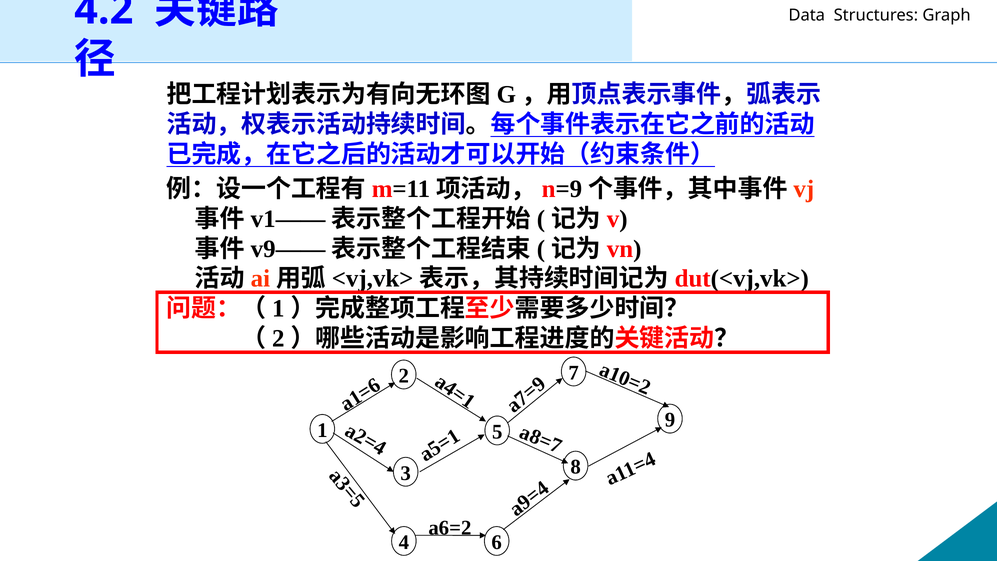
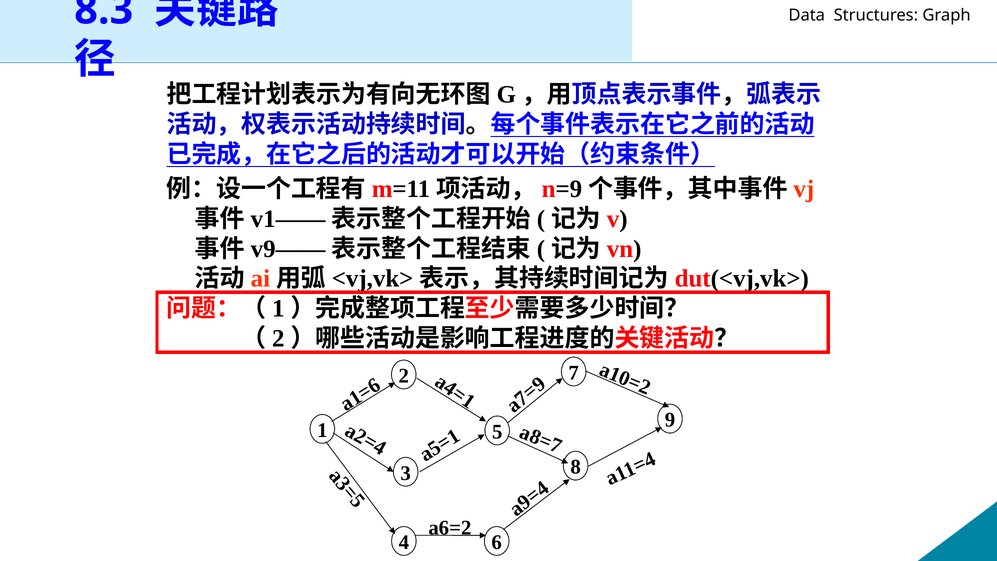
4.2: 4.2 -> 8.3 (104, 10)
